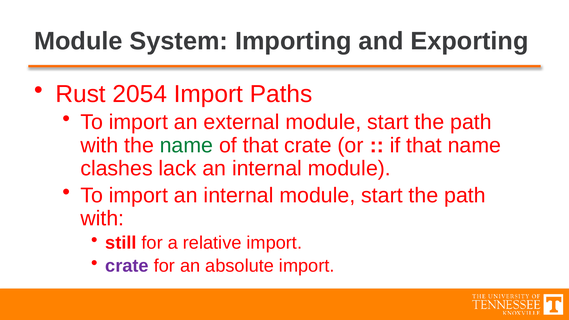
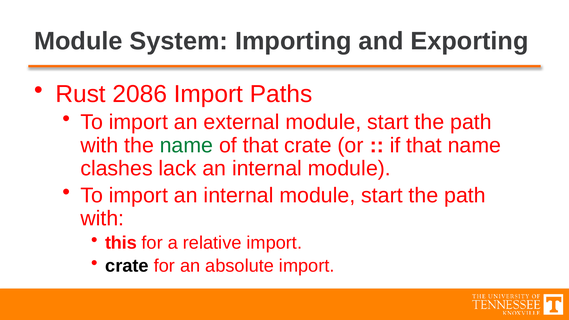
2054: 2054 -> 2086 (140, 94)
still: still -> this (121, 243)
crate colour: purple -> black (127, 266)
